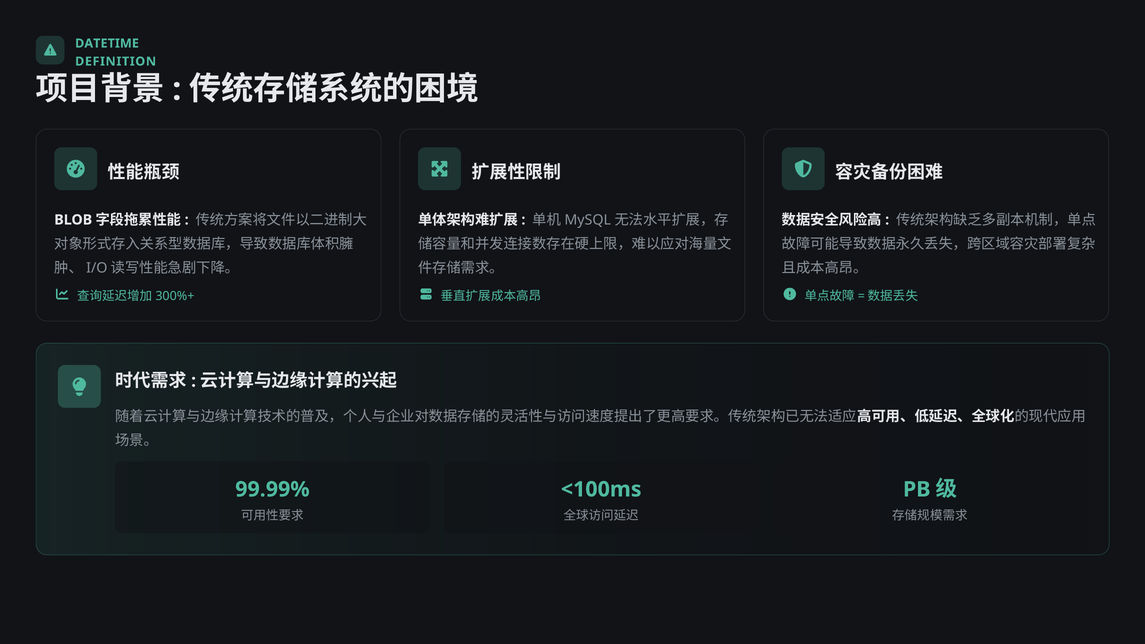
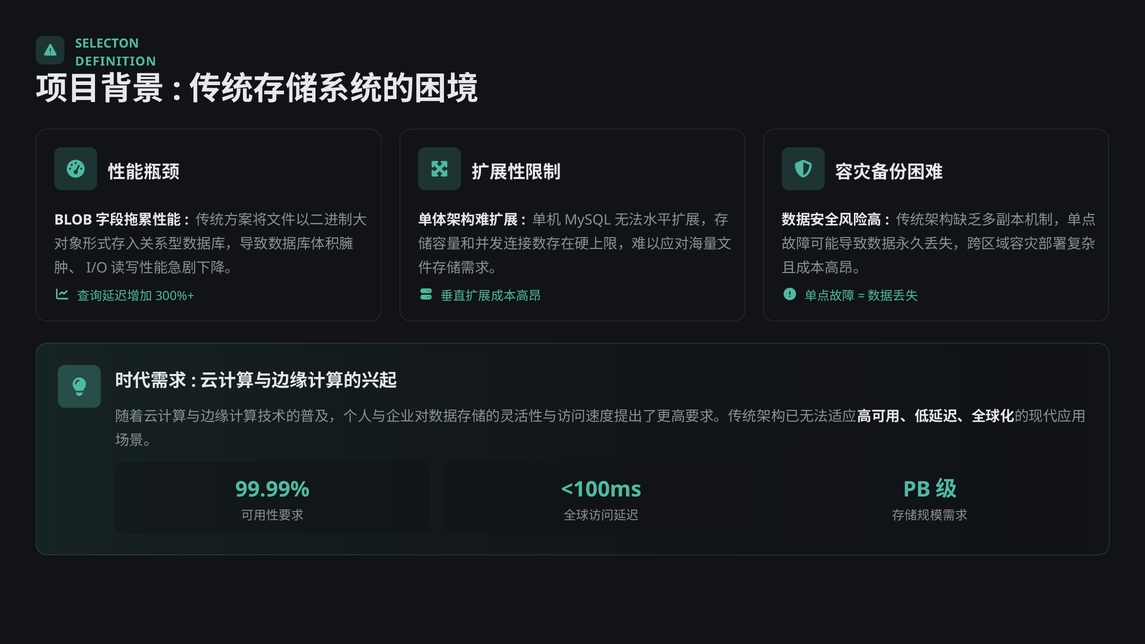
DATETIME: DATETIME -> SELECTON (107, 43)
